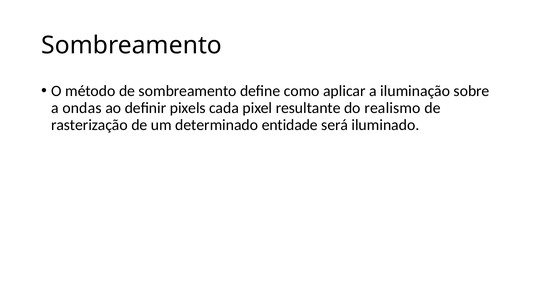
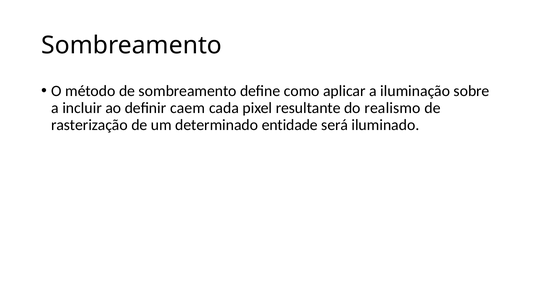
ondas: ondas -> incluir (82, 108)
pixels: pixels -> caem (188, 108)
